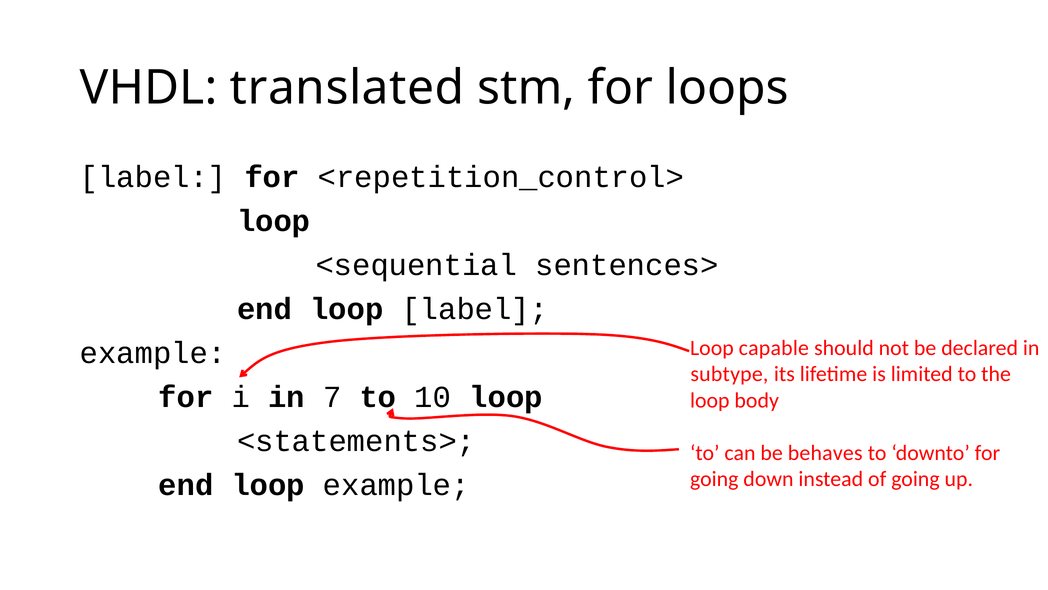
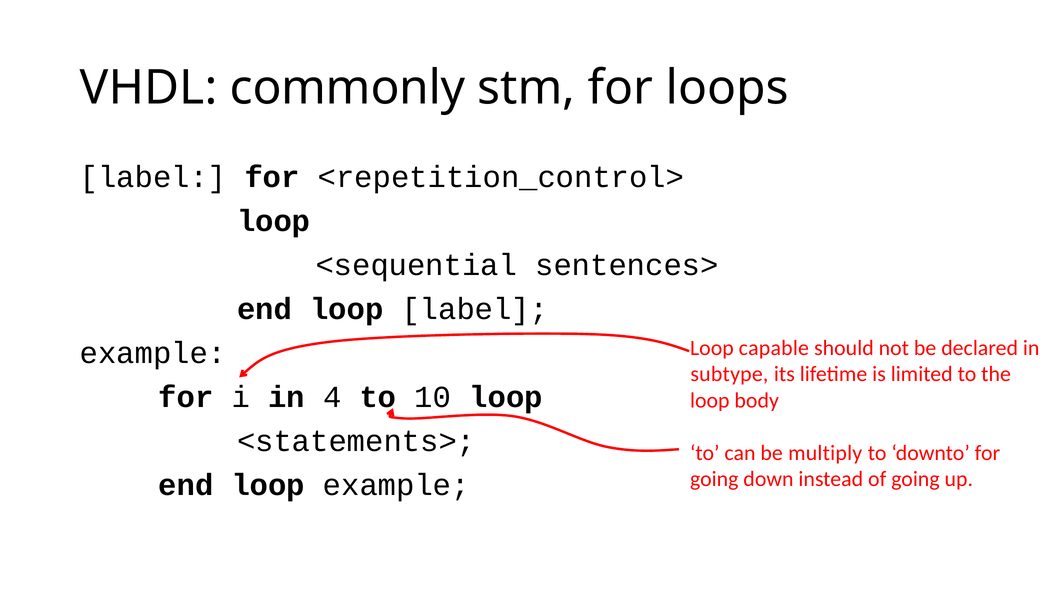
translated: translated -> commonly (348, 88)
7: 7 -> 4 (332, 397)
behaves: behaves -> multiply (825, 453)
